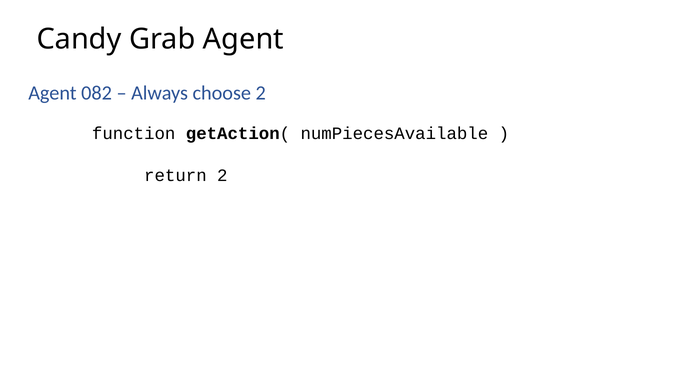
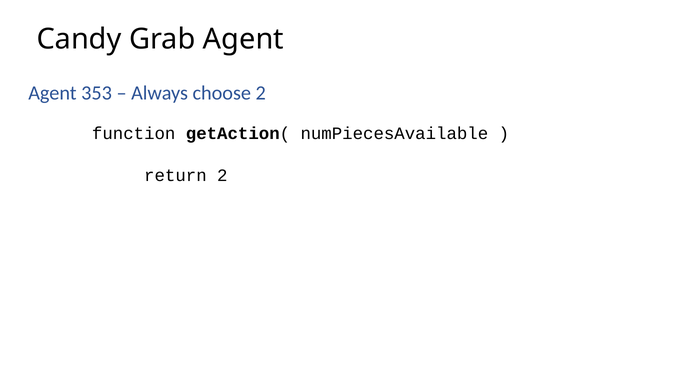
082: 082 -> 353 (97, 93)
